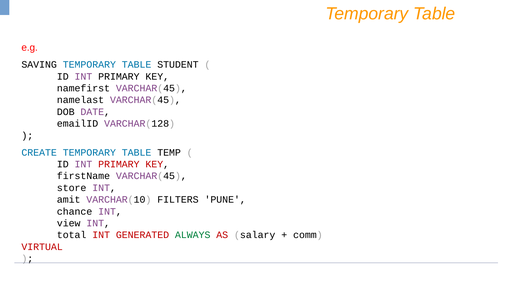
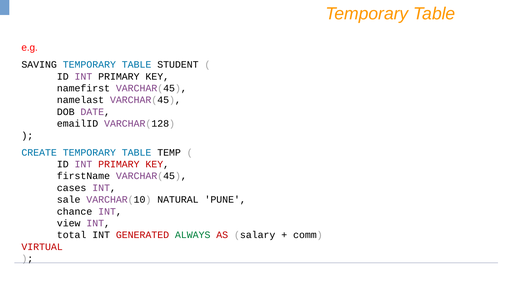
store: store -> cases (72, 188)
amit: amit -> sale (69, 200)
FILTERS: FILTERS -> NATURAL (178, 200)
INT colour: red -> black (101, 235)
